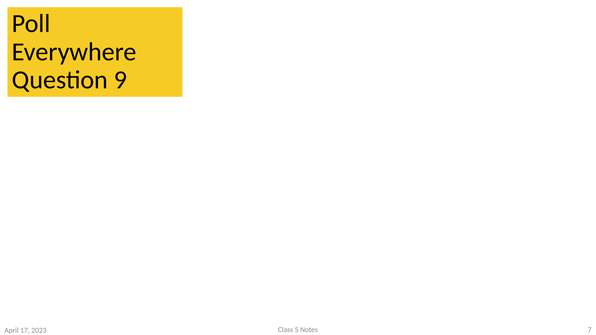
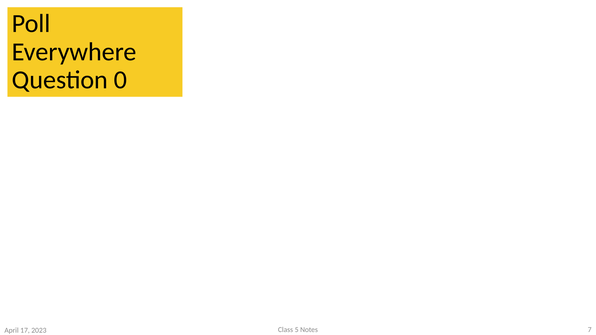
9: 9 -> 0 (120, 80)
